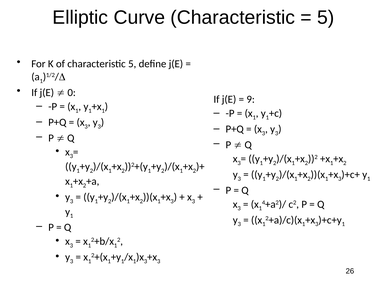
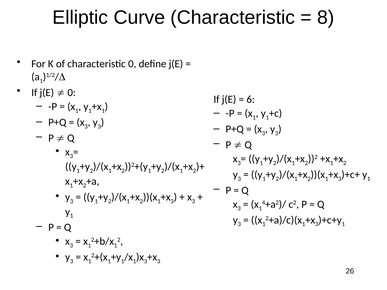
5: 5 -> 8 (326, 17)
characteristic 5: 5 -> 0 (132, 64)
9: 9 -> 6 (251, 99)
